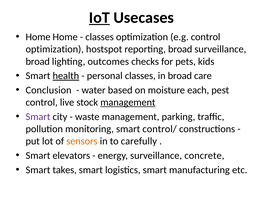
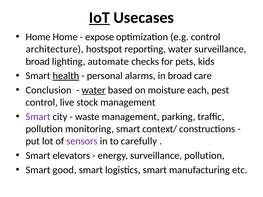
classes: classes -> expose (100, 37)
optimization: optimization -> architecture (55, 49)
reporting broad: broad -> water (180, 49)
outcomes: outcomes -> automate (108, 62)
personal classes: classes -> alarms (140, 76)
water underline: none -> present (94, 90)
management underline: present -> none (128, 103)
control/: control/ -> context/ (160, 129)
sensors colour: orange -> purple (82, 141)
surveillance concrete: concrete -> pollution (204, 156)
takes: takes -> good (65, 170)
